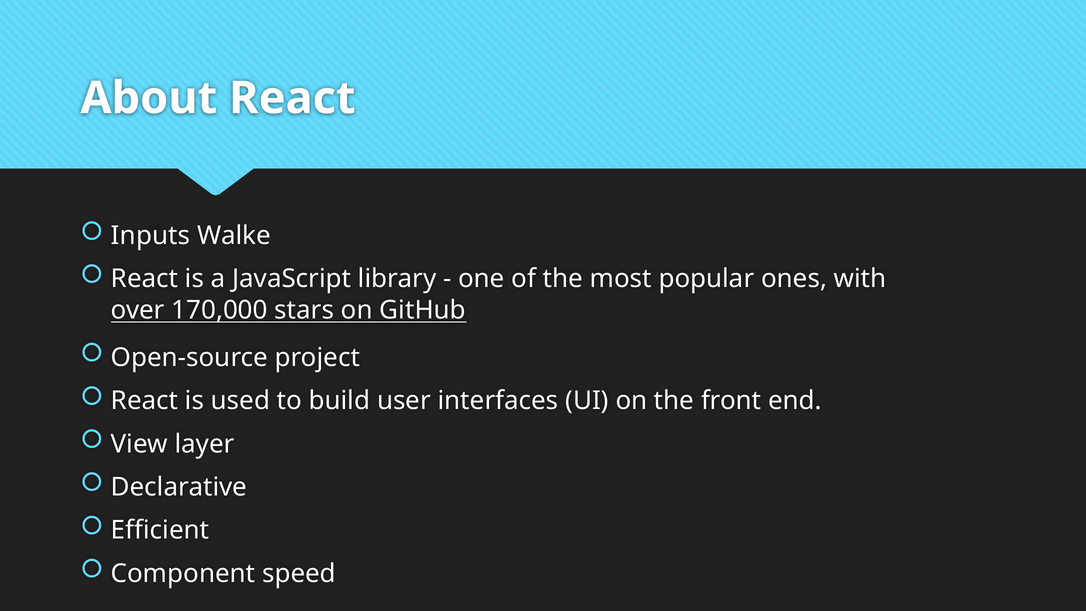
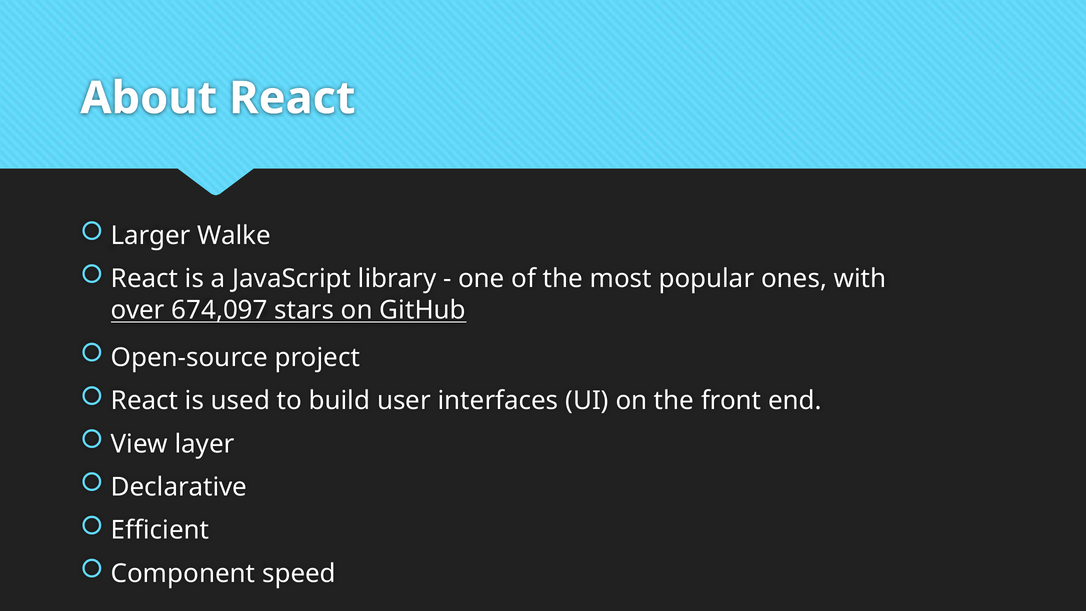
Inputs: Inputs -> Larger (151, 236)
170,000: 170,000 -> 674,097 (220, 310)
